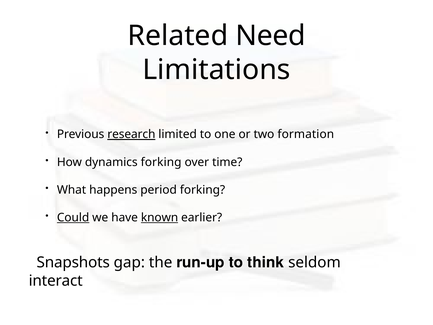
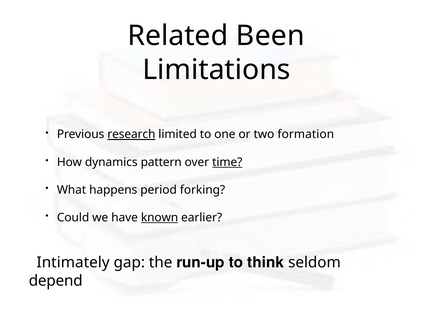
Need: Need -> Been (270, 36)
dynamics forking: forking -> pattern (161, 162)
time underline: none -> present (227, 162)
Could underline: present -> none (73, 218)
Snapshots: Snapshots -> Intimately (73, 262)
interact: interact -> depend (56, 280)
